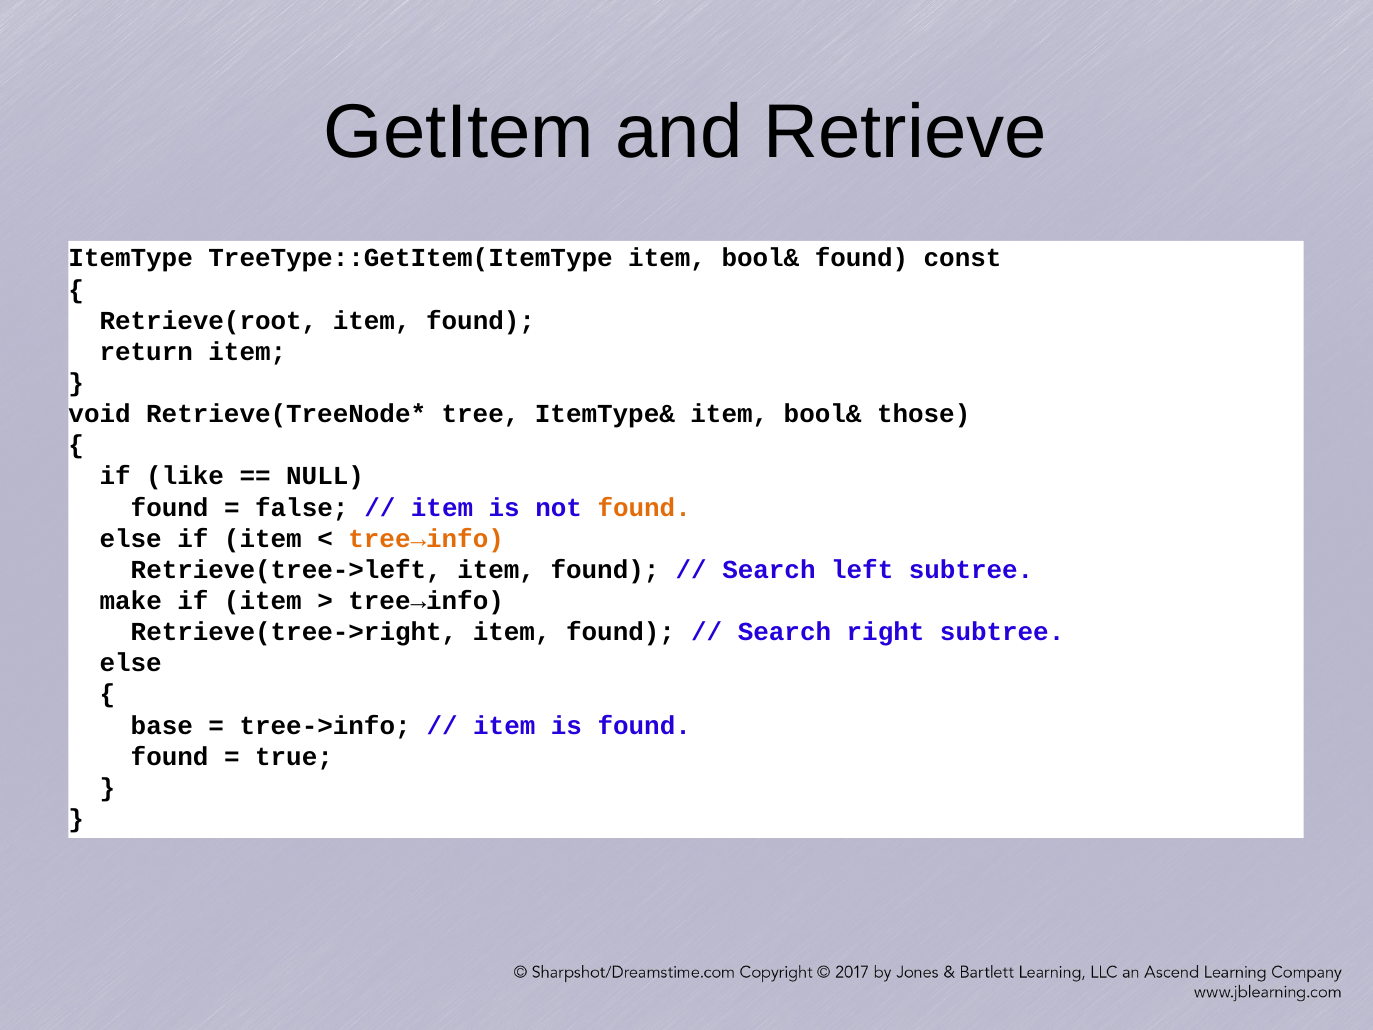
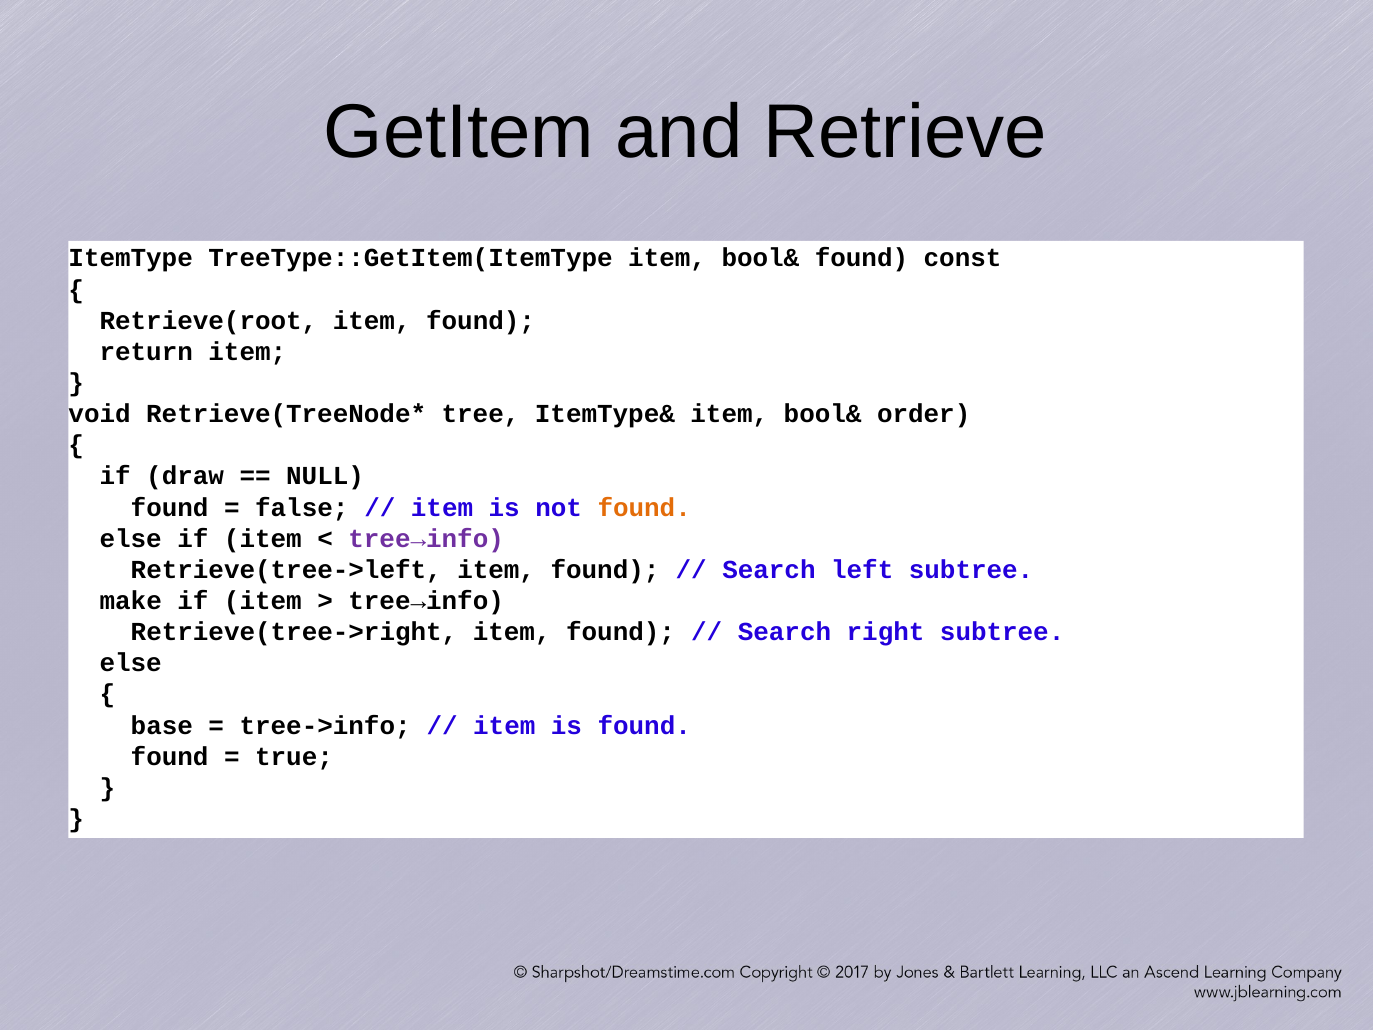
those: those -> order (924, 414)
like: like -> draw (185, 476)
tree→info colour: orange -> purple (426, 538)
